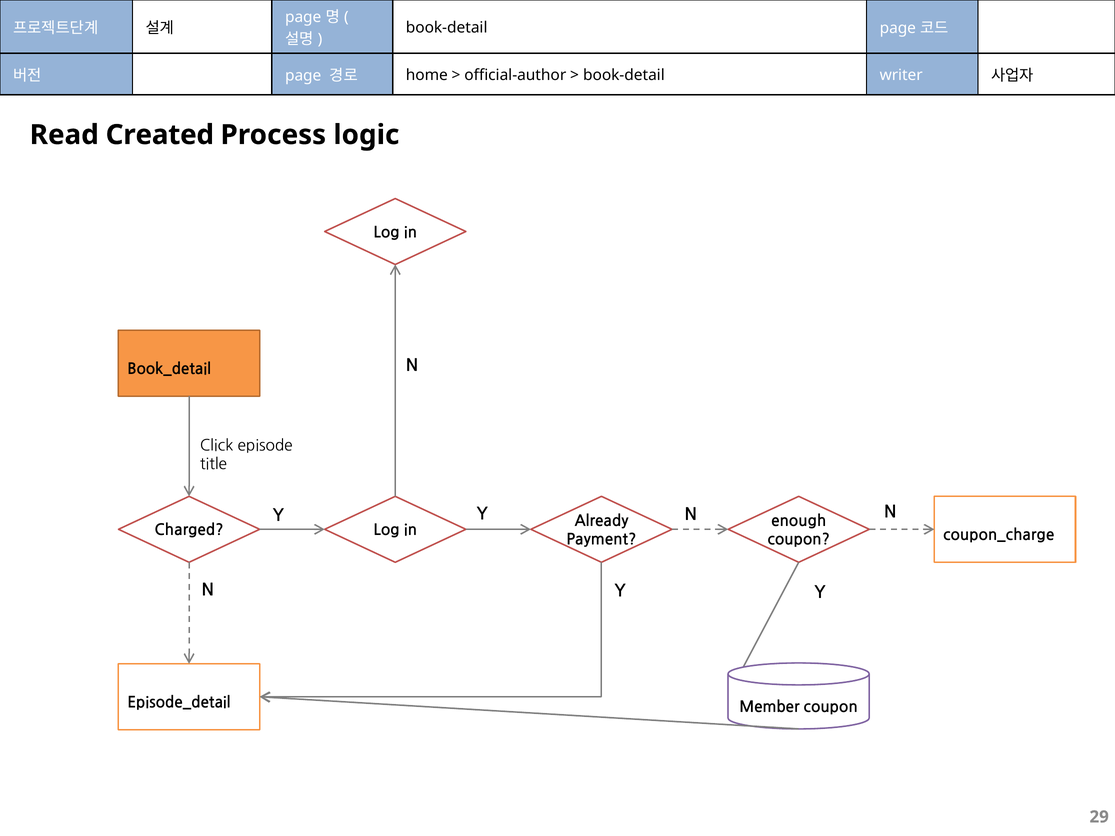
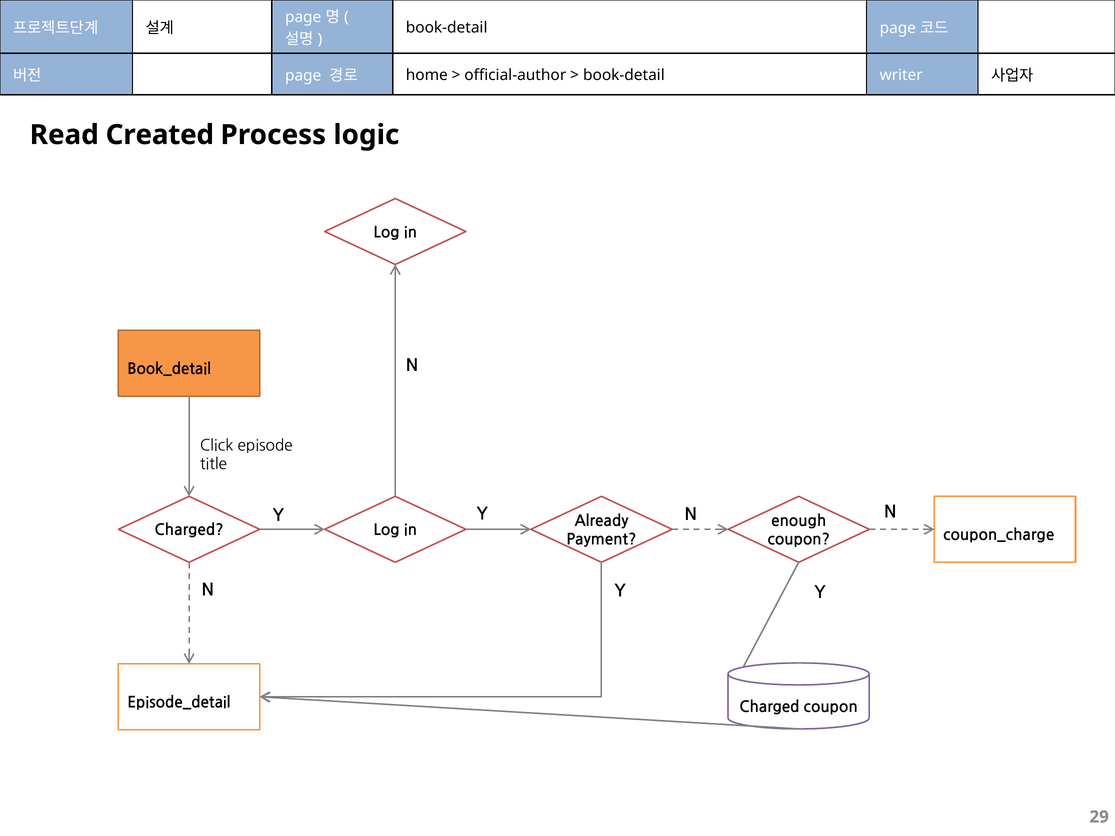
Member: Member -> Charged (769, 707)
